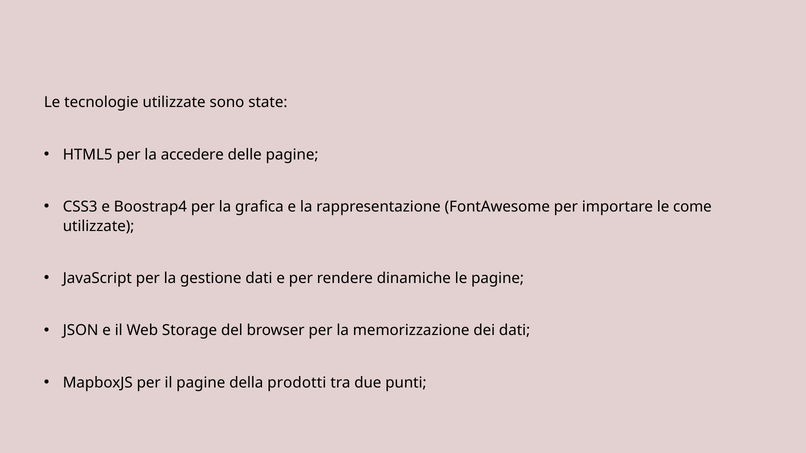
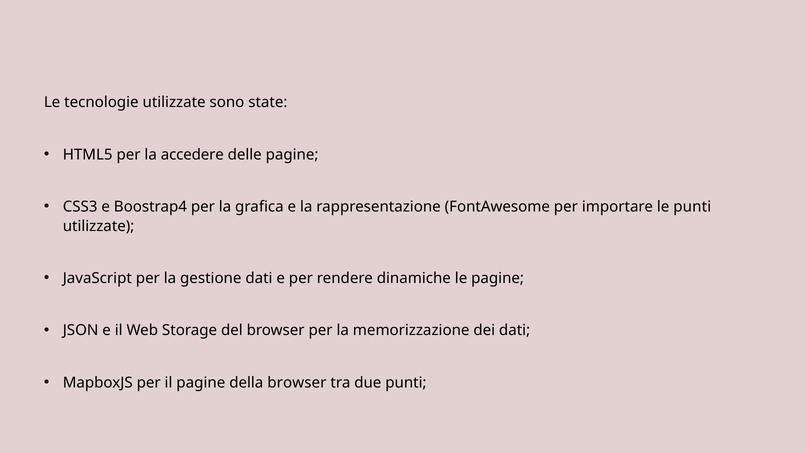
le come: come -> punti (692, 207)
della prodotti: prodotti -> browser (297, 383)
